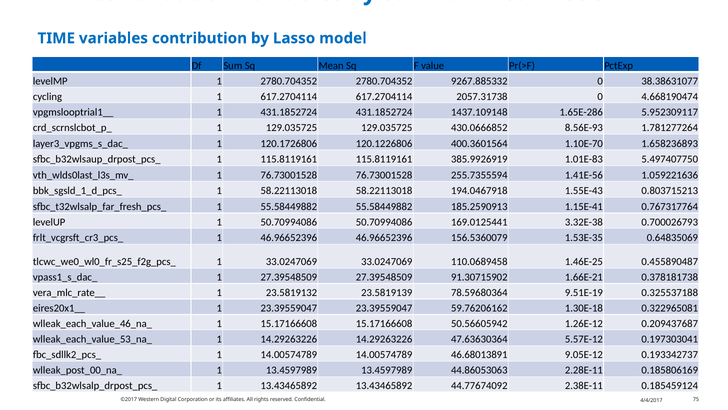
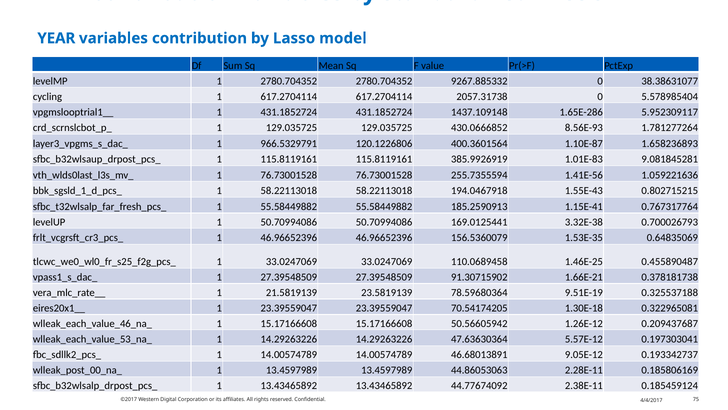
TIME: TIME -> YEAR (56, 38)
4.668190474: 4.668190474 -> 5.578985404 (670, 96)
120.1726806: 120.1726806 -> 966.5329791 (289, 143)
1.10E-70: 1.10E-70 -> 1.10E-87 (584, 143)
5.497407750: 5.497407750 -> 9.081845281 (670, 159)
0.803715213: 0.803715213 -> 0.802715215 (670, 191)
23.5819132: 23.5819132 -> 21.5819139 (291, 292)
59.76206162: 59.76206162 -> 70.54174205 (479, 308)
